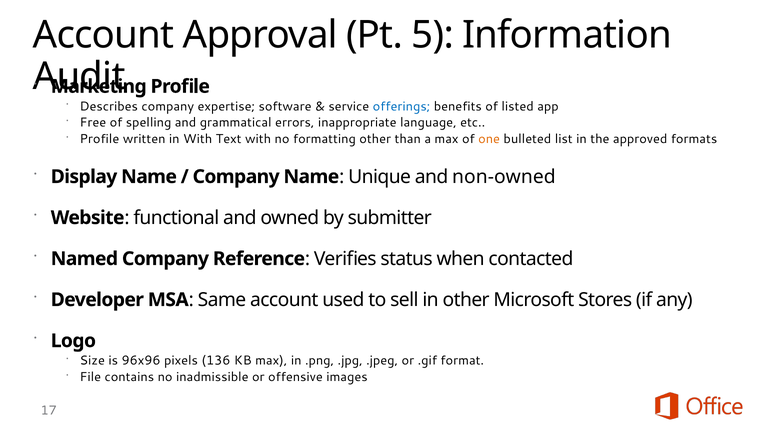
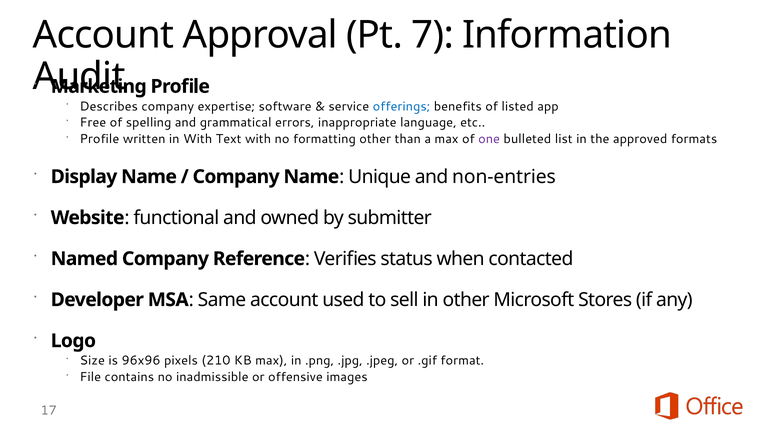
5: 5 -> 7 (433, 35)
one colour: orange -> purple (489, 139)
non-owned: non-owned -> non-entries (504, 177)
136: 136 -> 210 (216, 361)
